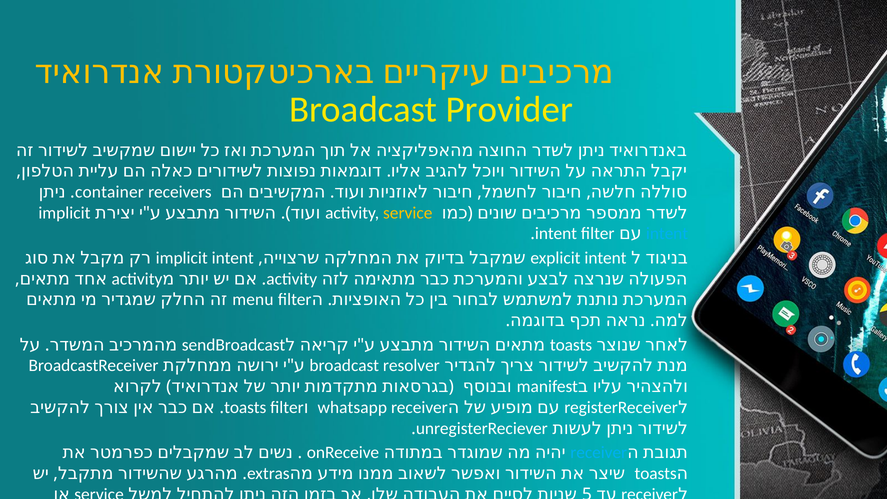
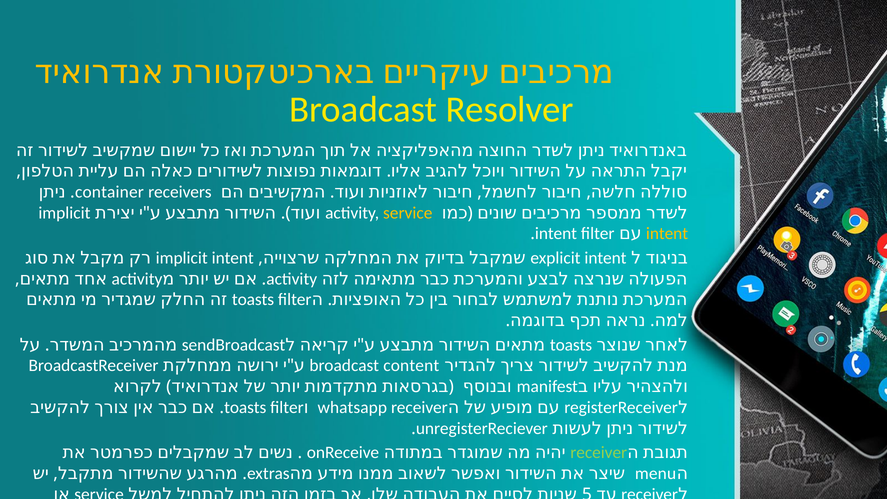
Provider: Provider -> Resolver (509, 110)
intent colour: light blue -> yellow (667, 234)
menu: menu -> toasts (253, 300)
resolver: resolver -> content (411, 366)
receiver colour: light blue -> light green (599, 453)
toasts: toasts -> menu (655, 473)
